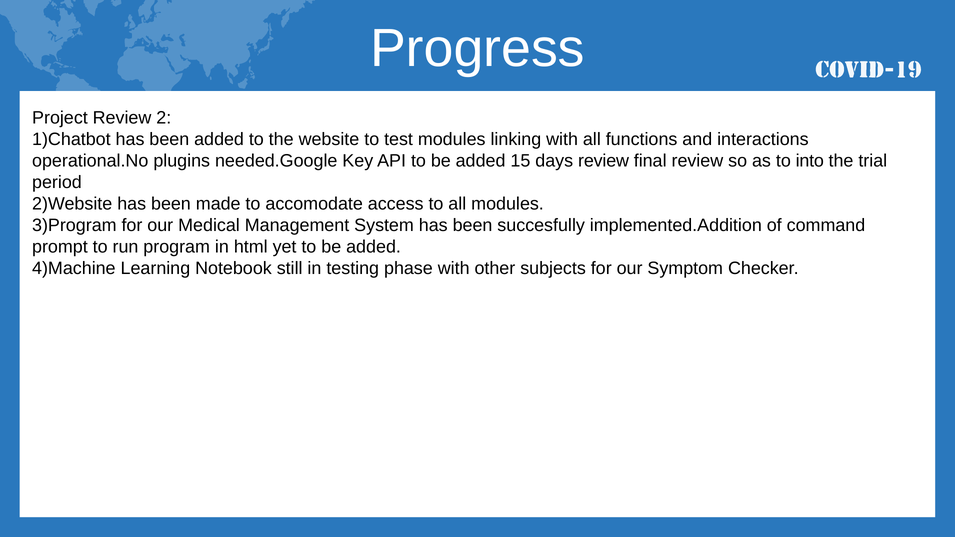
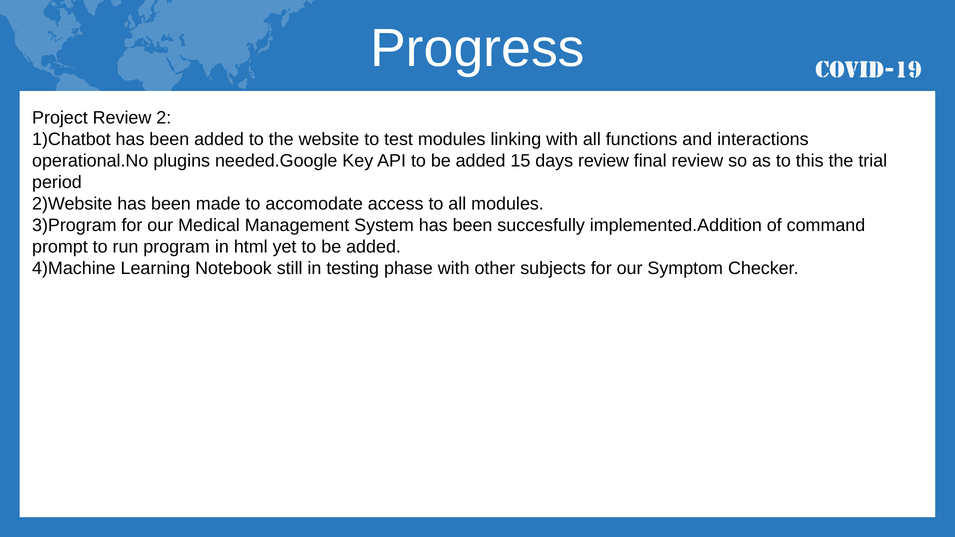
into: into -> this (810, 161)
